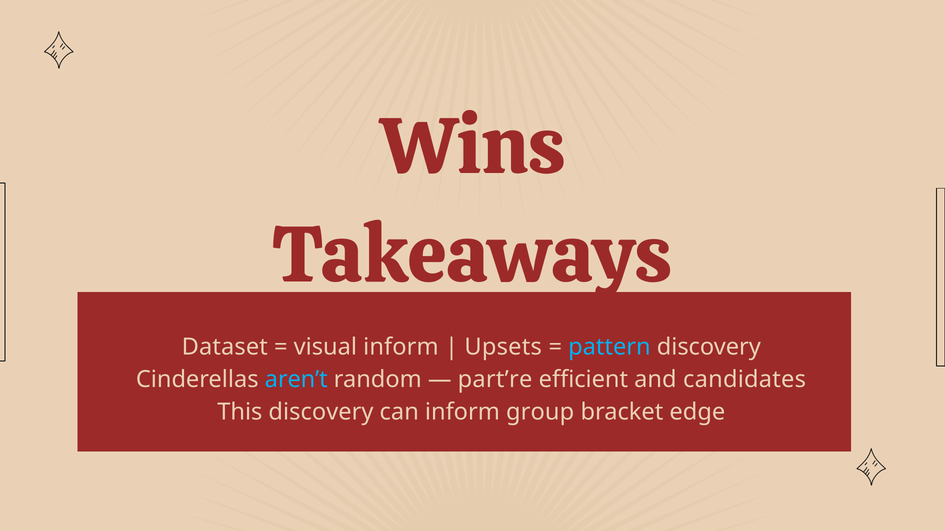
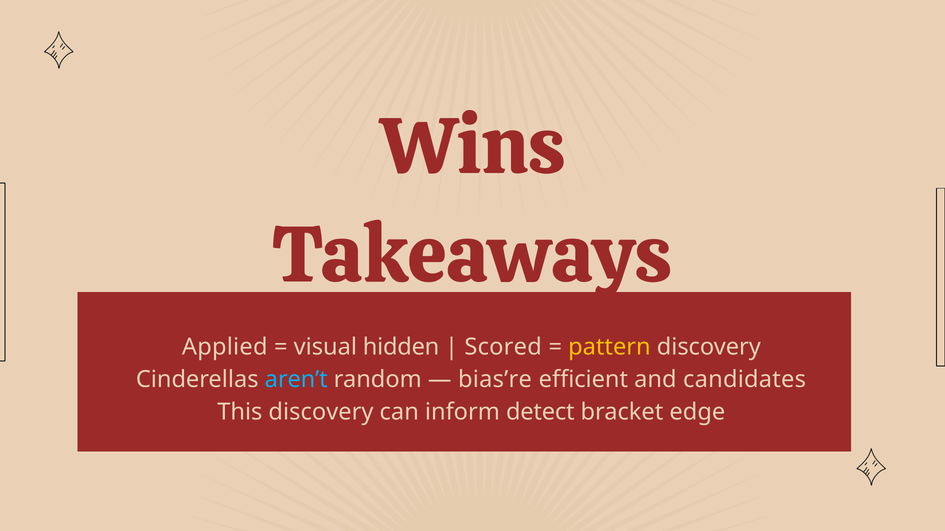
Dataset: Dataset -> Applied (225, 347)
visual inform: inform -> hidden (401, 347)
Upsets: Upsets -> Scored (503, 347)
pattern colour: light blue -> yellow (609, 347)
part’re: part’re -> bias’re (495, 380)
group: group -> detect (540, 412)
